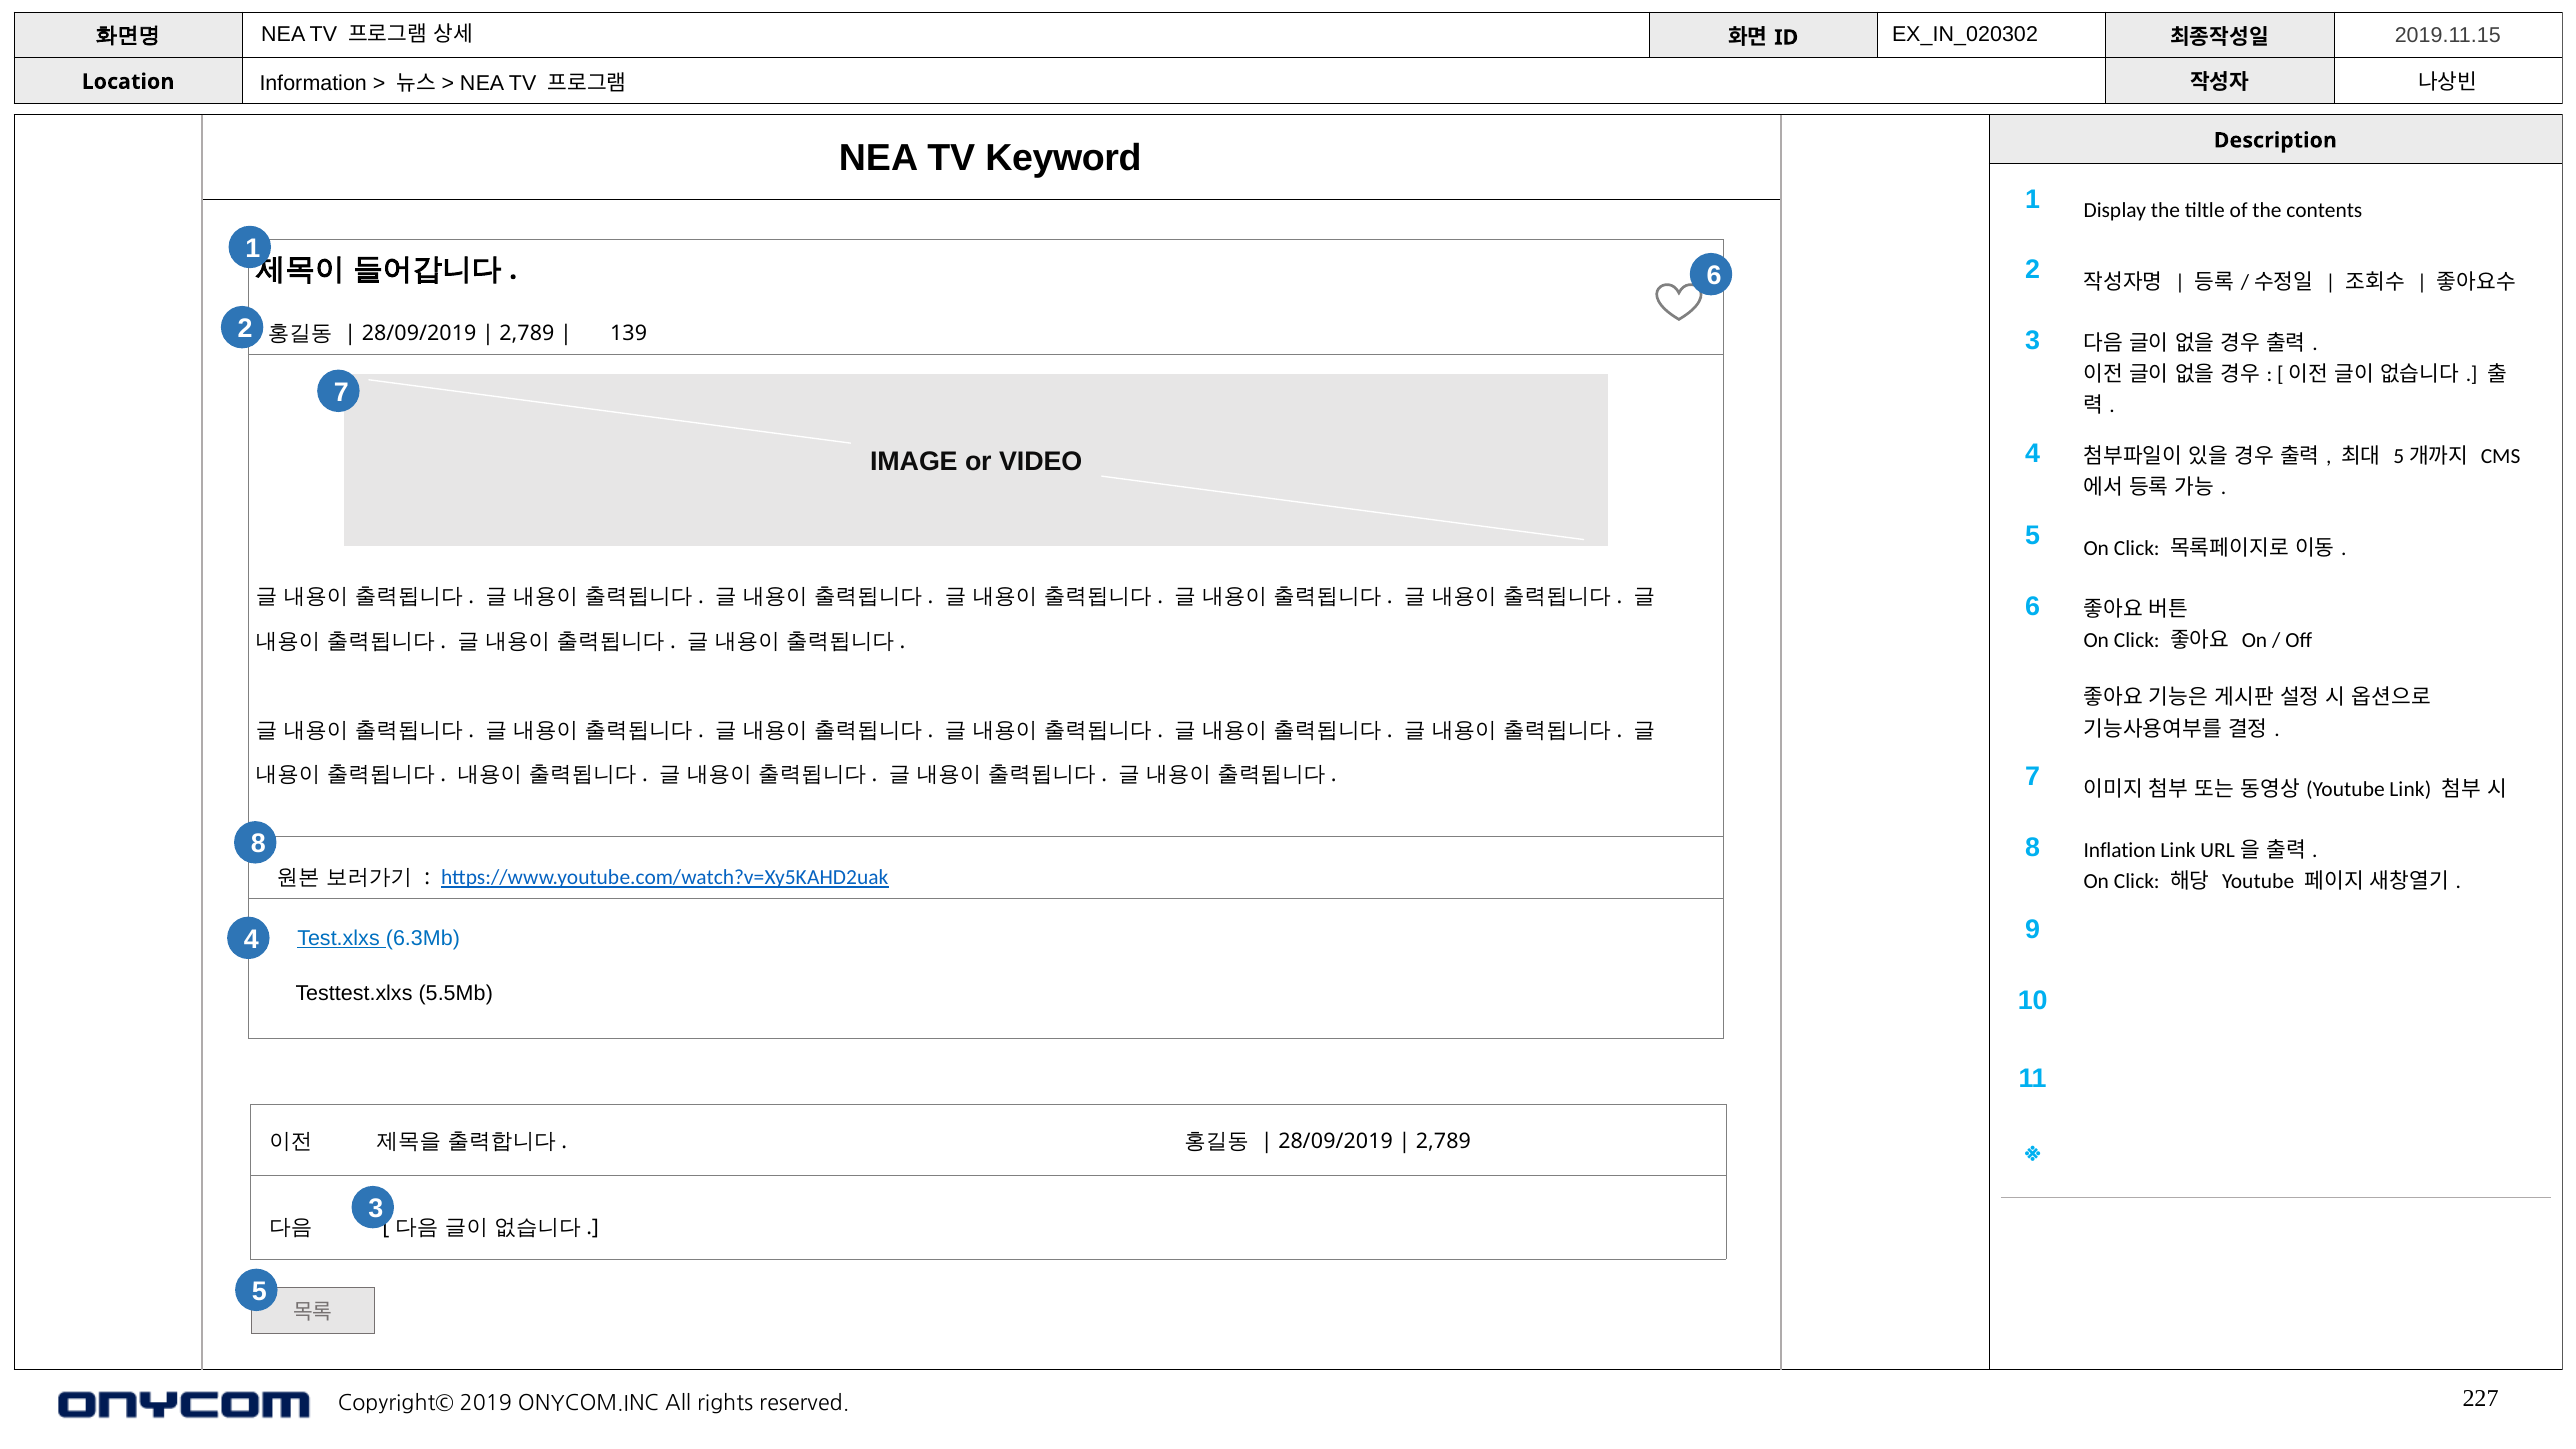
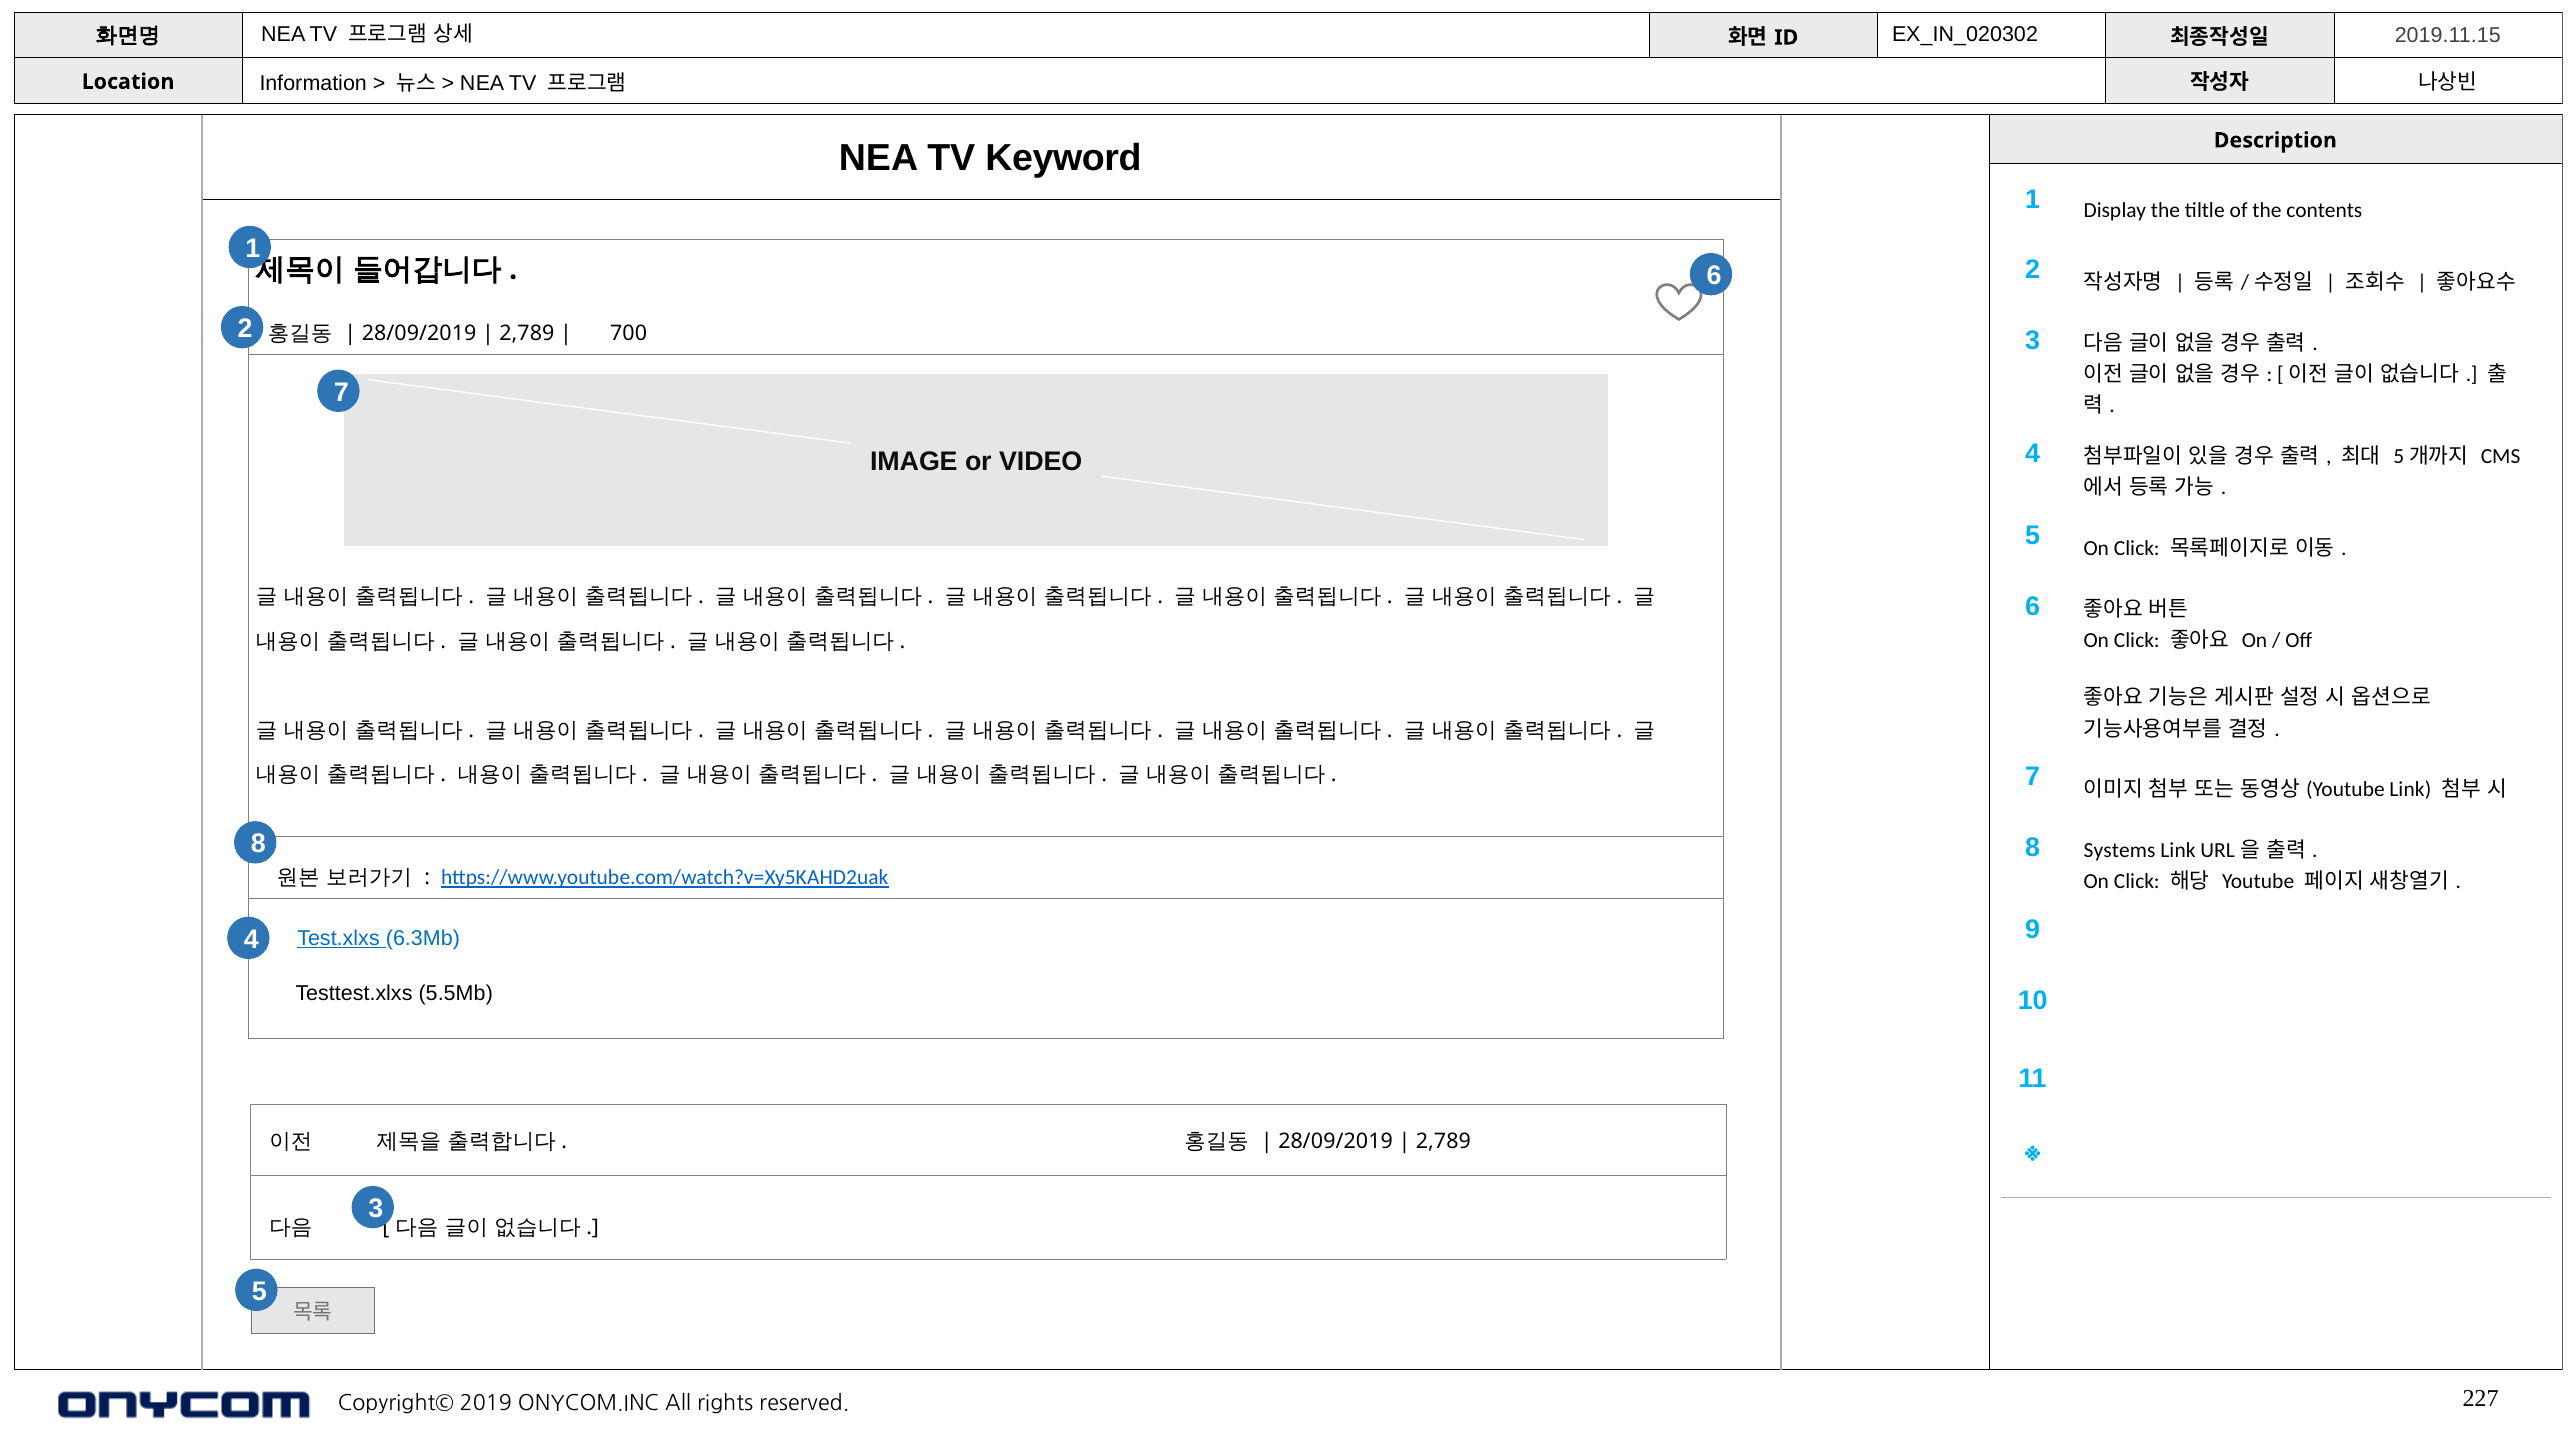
139: 139 -> 700 (629, 333)
Inflation: Inflation -> Systems (2120, 850)
